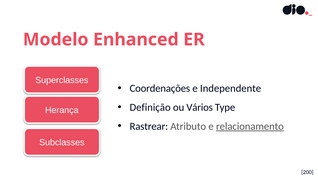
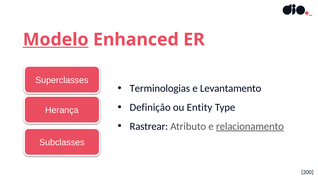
Modelo underline: none -> present (56, 40)
Coordenações: Coordenações -> Terminologias (160, 88)
Independente: Independente -> Levantamento (231, 88)
Vários: Vários -> Entity (200, 107)
